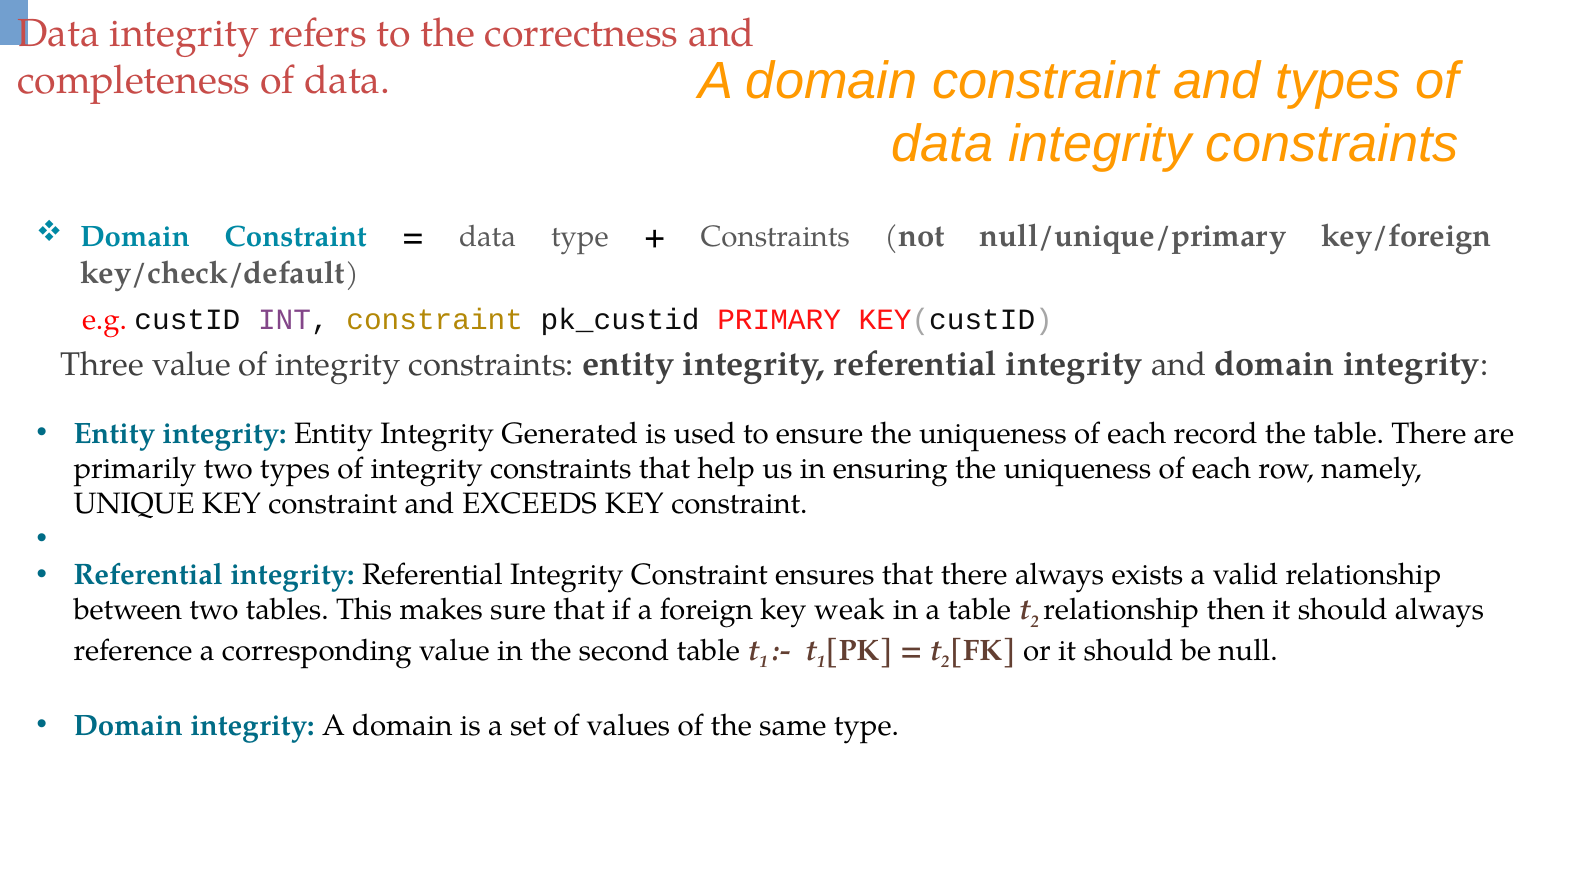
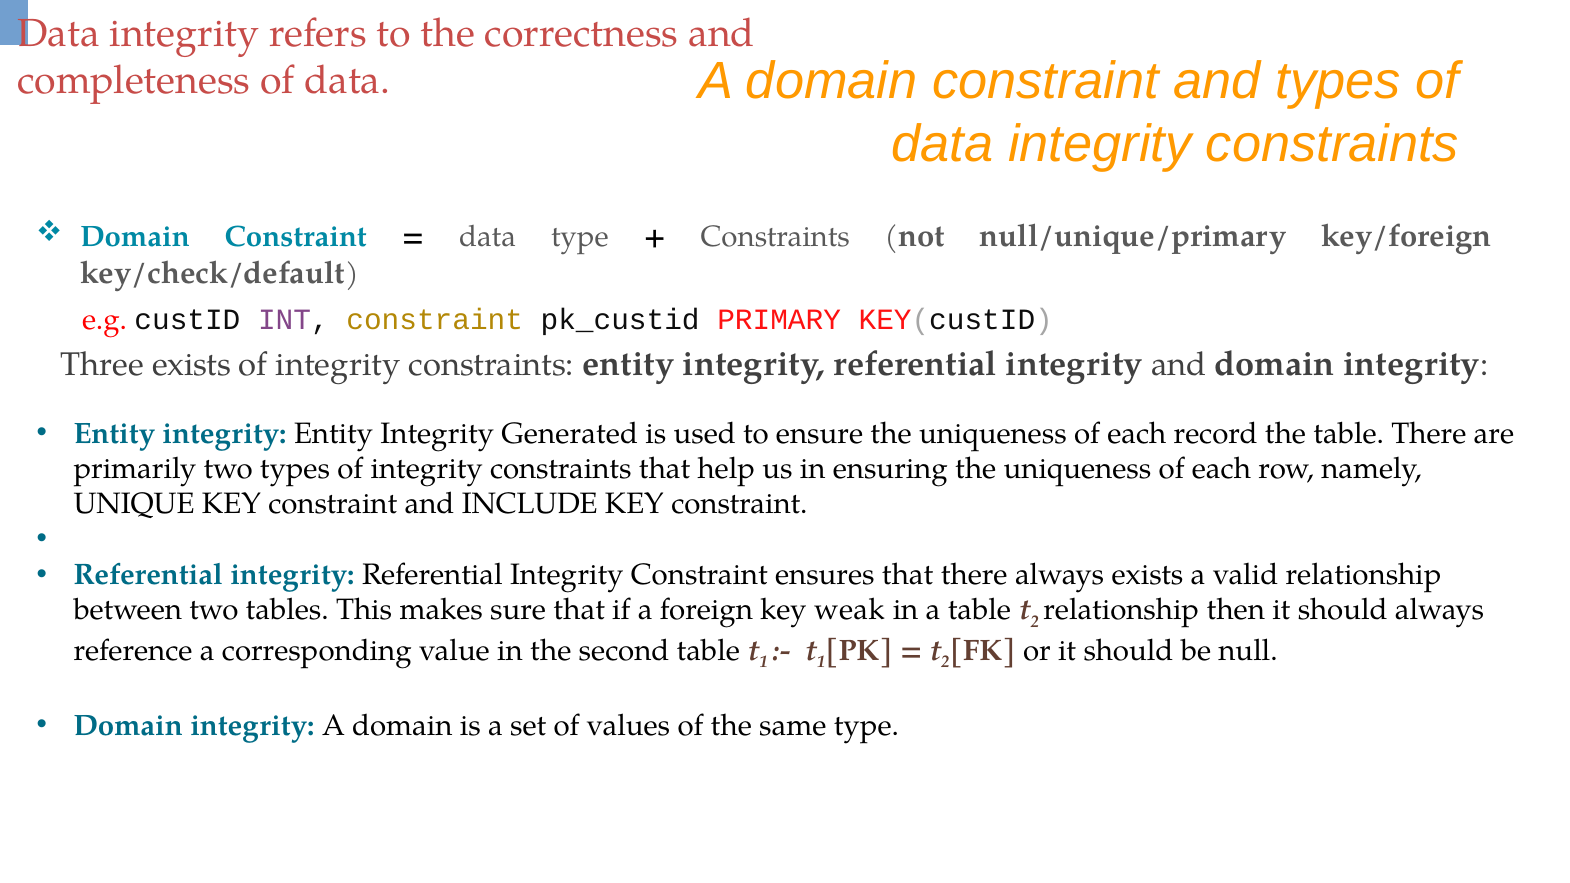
Three value: value -> exists (192, 365)
EXCEEDS: EXCEEDS -> INCLUDE (530, 504)
